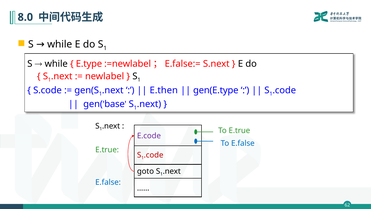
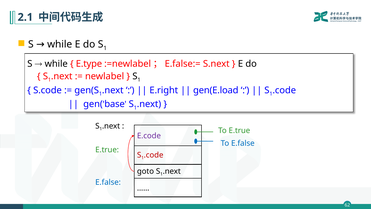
8.0: 8.0 -> 2.1 (25, 17)
E.then: E.then -> E.right (164, 90)
gen(E.type: gen(E.type -> gen(E.load (216, 90)
